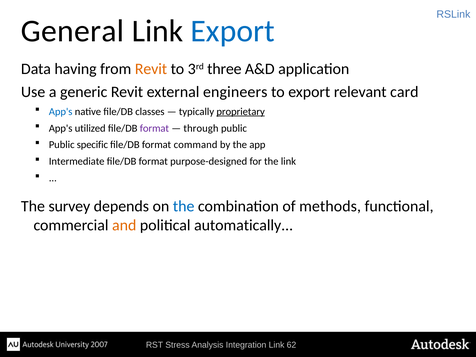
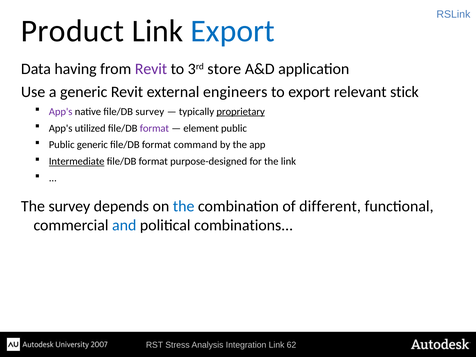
General: General -> Product (73, 31)
Revit colour: orange -> purple (151, 69)
three: three -> store (224, 69)
card: card -> stick (404, 92)
App's colour: blue -> purple (61, 112)
file/DB classes: classes -> survey (150, 112)
through: through -> element (201, 128)
Public specific: specific -> generic (92, 145)
Intermediate underline: none -> present (77, 162)
methods: methods -> different (330, 206)
and colour: orange -> blue (124, 225)
automatically: automatically -> combinations (244, 225)
